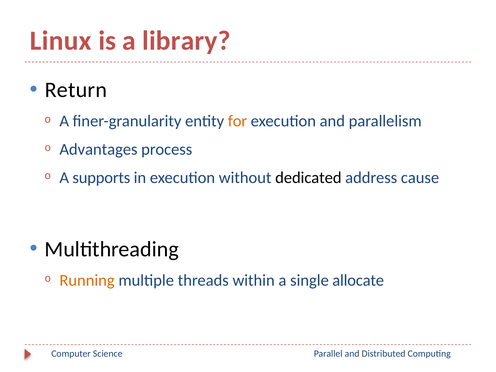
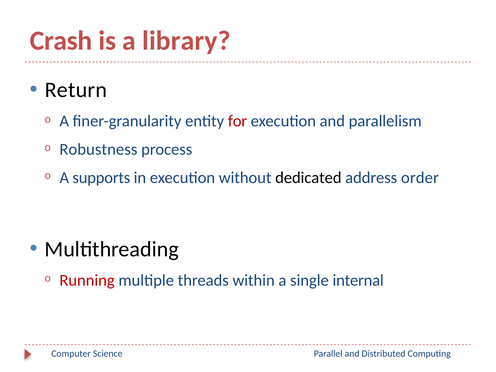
Linux: Linux -> Crash (61, 41)
for colour: orange -> red (238, 121)
Advantages: Advantages -> Robustness (98, 149)
cause: cause -> order (420, 178)
Running colour: orange -> red (87, 280)
allocate: allocate -> internal (358, 280)
